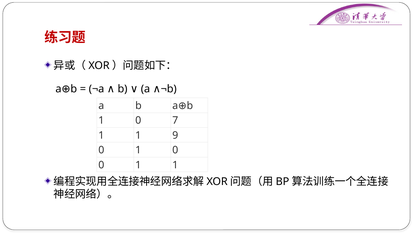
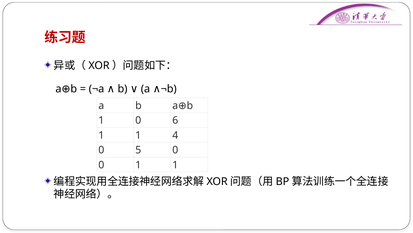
7: 7 -> 6 (175, 120)
9: 9 -> 4 (175, 135)
1: 1 -> 5 (138, 150)
